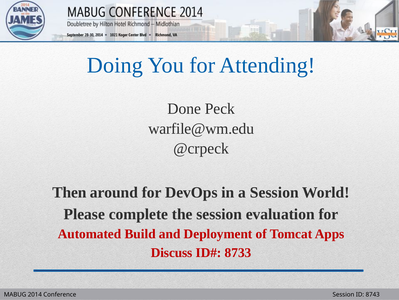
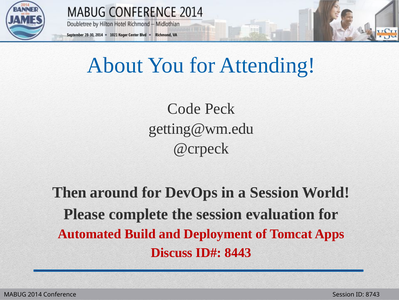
Doing: Doing -> About (115, 65)
Done: Done -> Code (184, 108)
warfile@wm.edu: warfile@wm.edu -> getting@wm.edu (201, 128)
8733: 8733 -> 8443 (238, 252)
